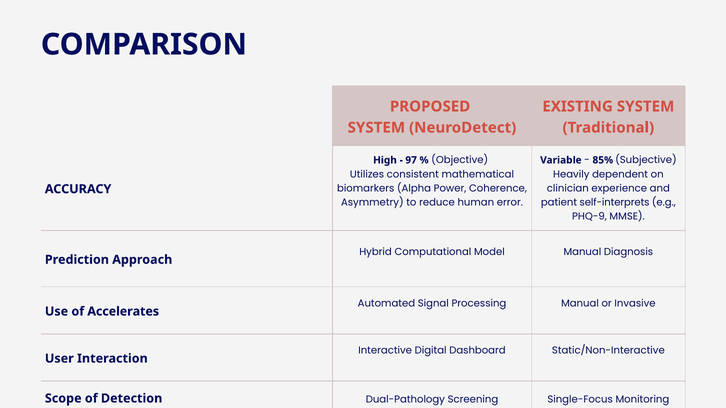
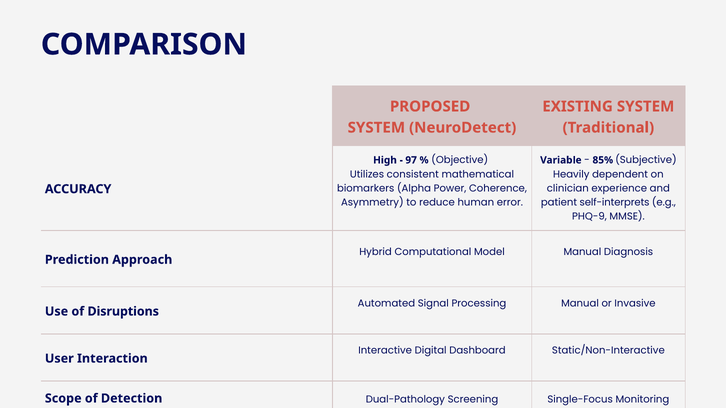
Accelerates: Accelerates -> Disruptions (123, 312)
